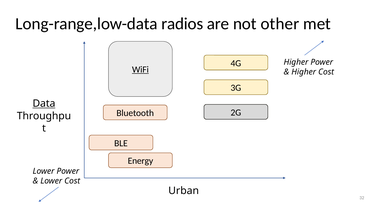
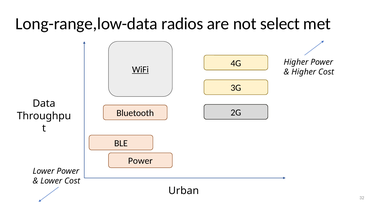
other: other -> select (280, 24)
Data underline: present -> none (44, 104)
Energy: Energy -> Power (140, 161)
